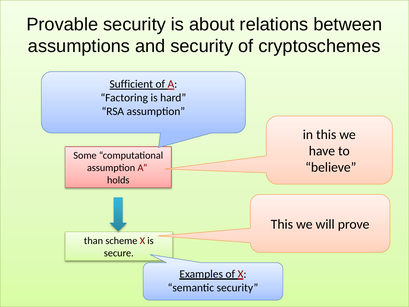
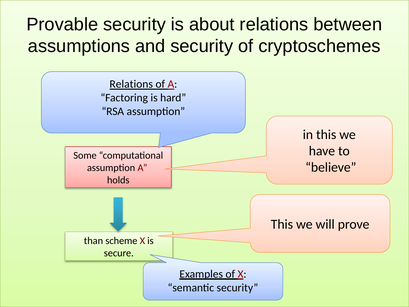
Sufficient: Sufficient -> Relations (131, 84)
